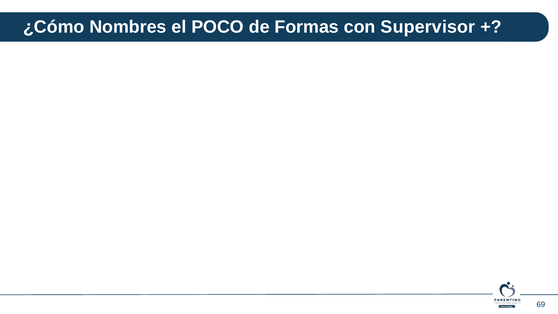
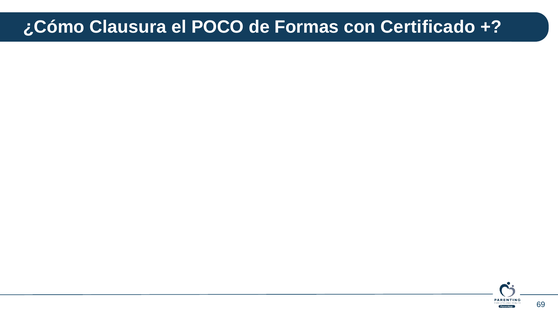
Nombres: Nombres -> Clausura (128, 27)
Supervisor: Supervisor -> Certificado (428, 27)
